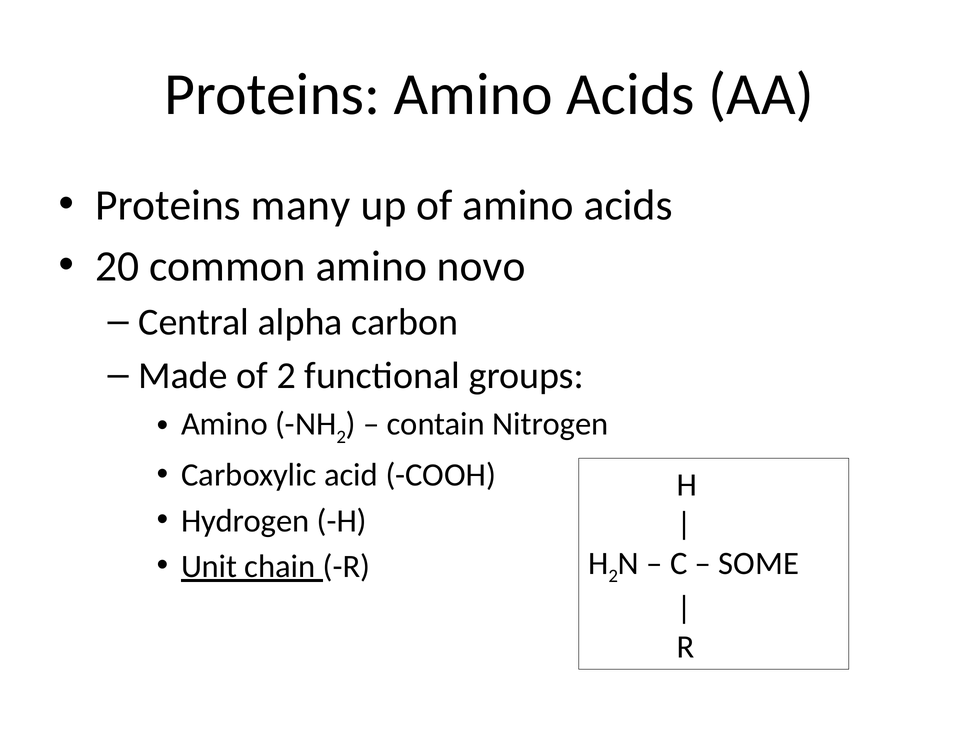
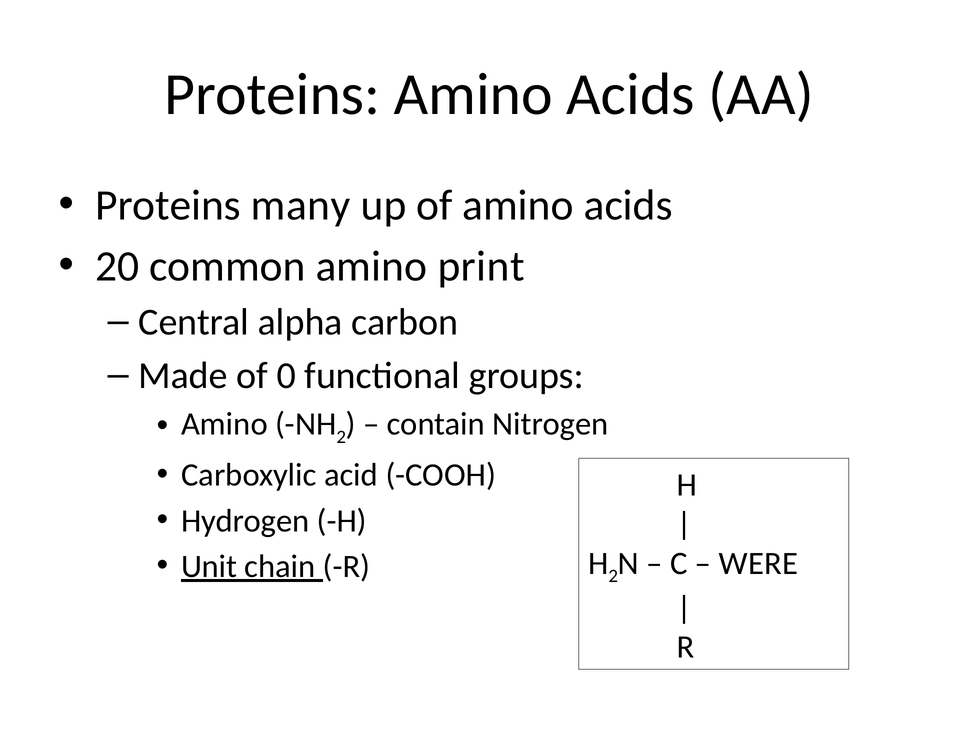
novo: novo -> print (481, 266)
of 2: 2 -> 0 (286, 376)
SOME: SOME -> WERE (759, 563)
